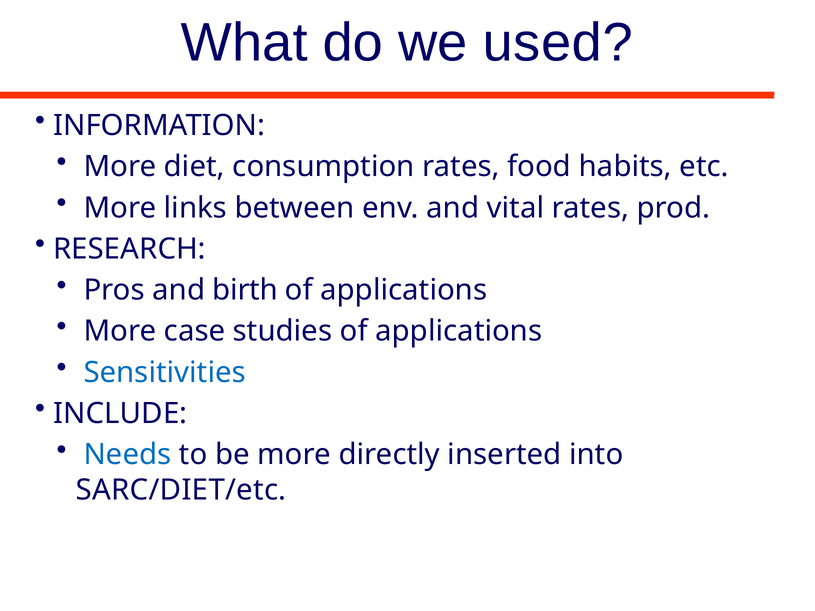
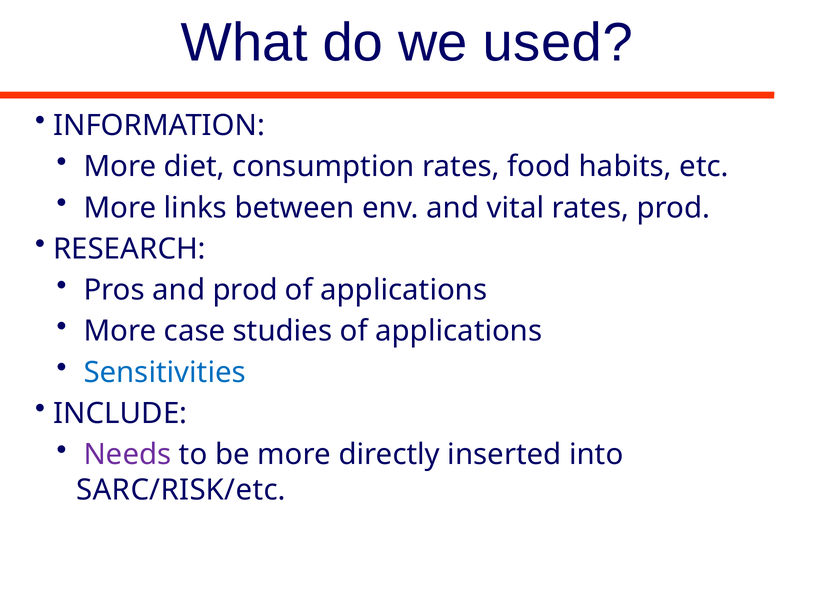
and birth: birth -> prod (245, 290)
Needs colour: blue -> purple (127, 455)
SARC/DIET/etc: SARC/DIET/etc -> SARC/RISK/etc (181, 490)
